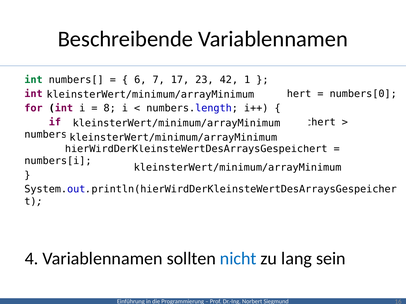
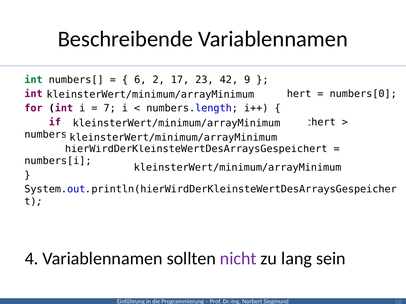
7: 7 -> 2 (159, 80)
1: 1 -> 9 (247, 80)
8: 8 -> 7 (110, 108)
nicht colour: blue -> purple (238, 259)
